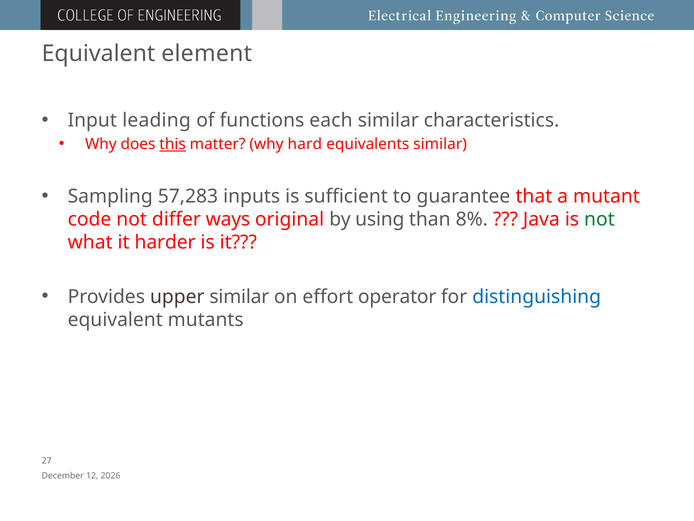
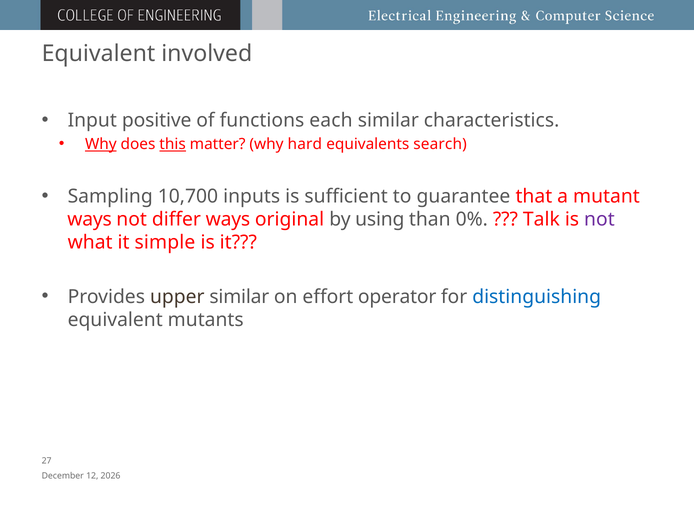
element: element -> involved (207, 54)
leading: leading -> positive (157, 120)
Why underline: none -> present (101, 144)
equivalents similar: similar -> search (440, 144)
57,283: 57,283 -> 10,700 (188, 196)
code: code -> ways (90, 219)
8%: 8% -> 0% (472, 219)
Java: Java -> Talk (541, 219)
not colour: green -> purple (599, 219)
harder: harder -> simple (165, 242)
